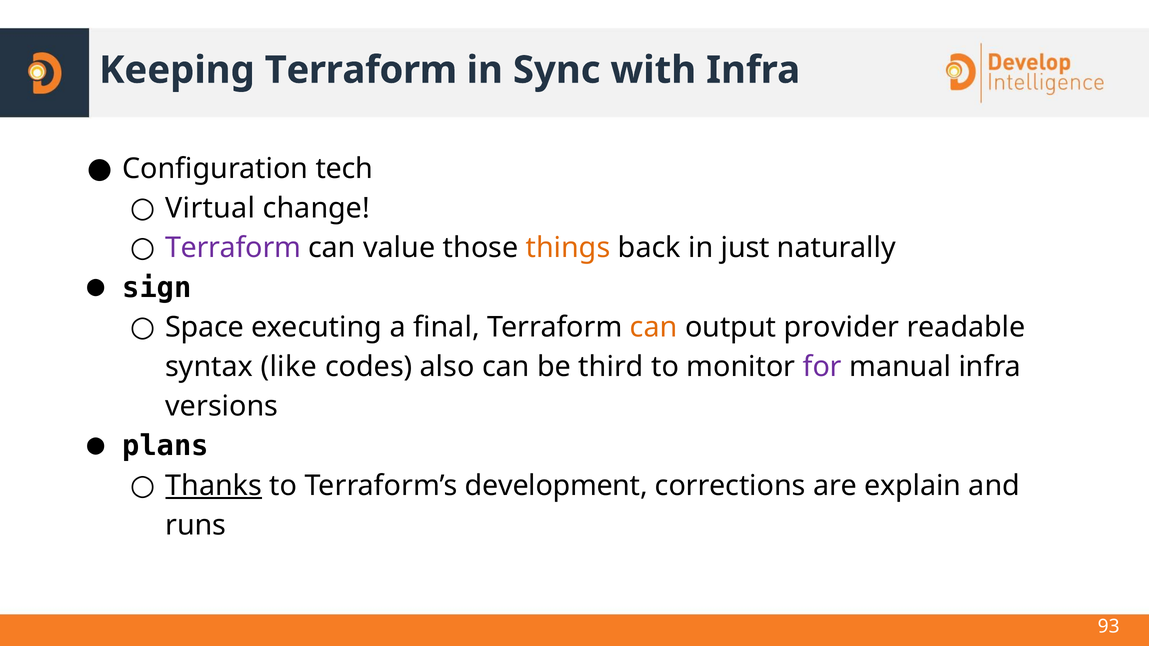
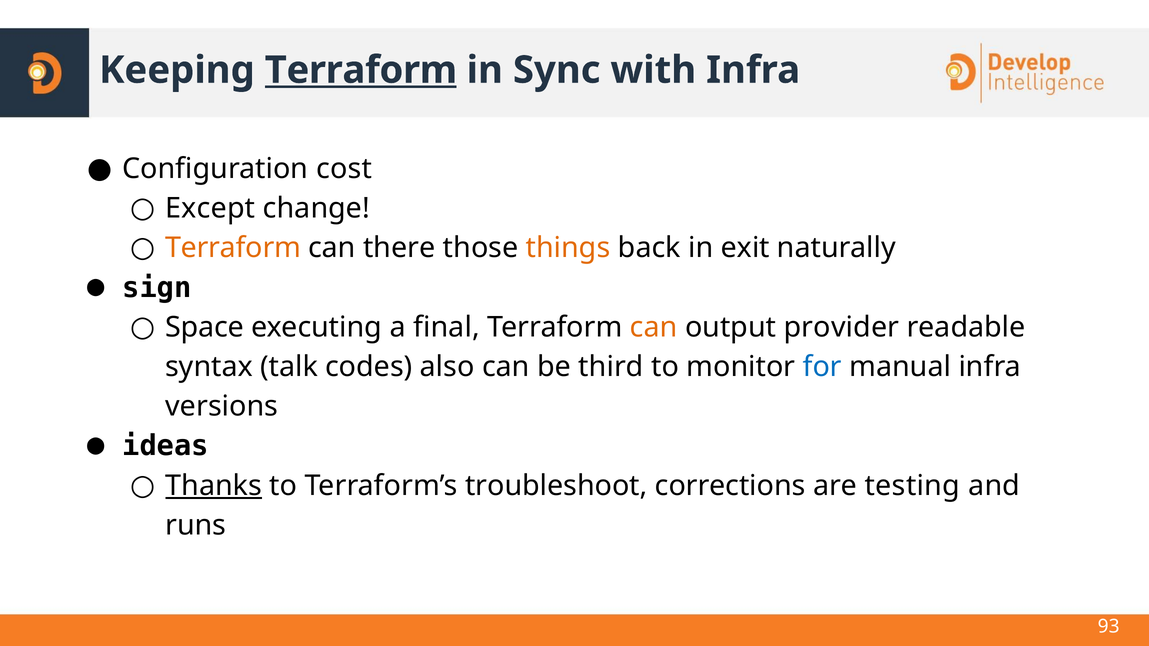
Terraform underline: none -> present (361, 70)
tech: tech -> cost (344, 169)
Virtual: Virtual -> Except (210, 208)
Terraform colour: purple -> orange (233, 248)
value: value -> there (399, 248)
just: just -> exit (745, 248)
like: like -> talk (289, 367)
for colour: purple -> blue (822, 367)
plans: plans -> ideas (165, 446)
development: development -> troubleshoot (556, 486)
explain: explain -> testing (912, 486)
